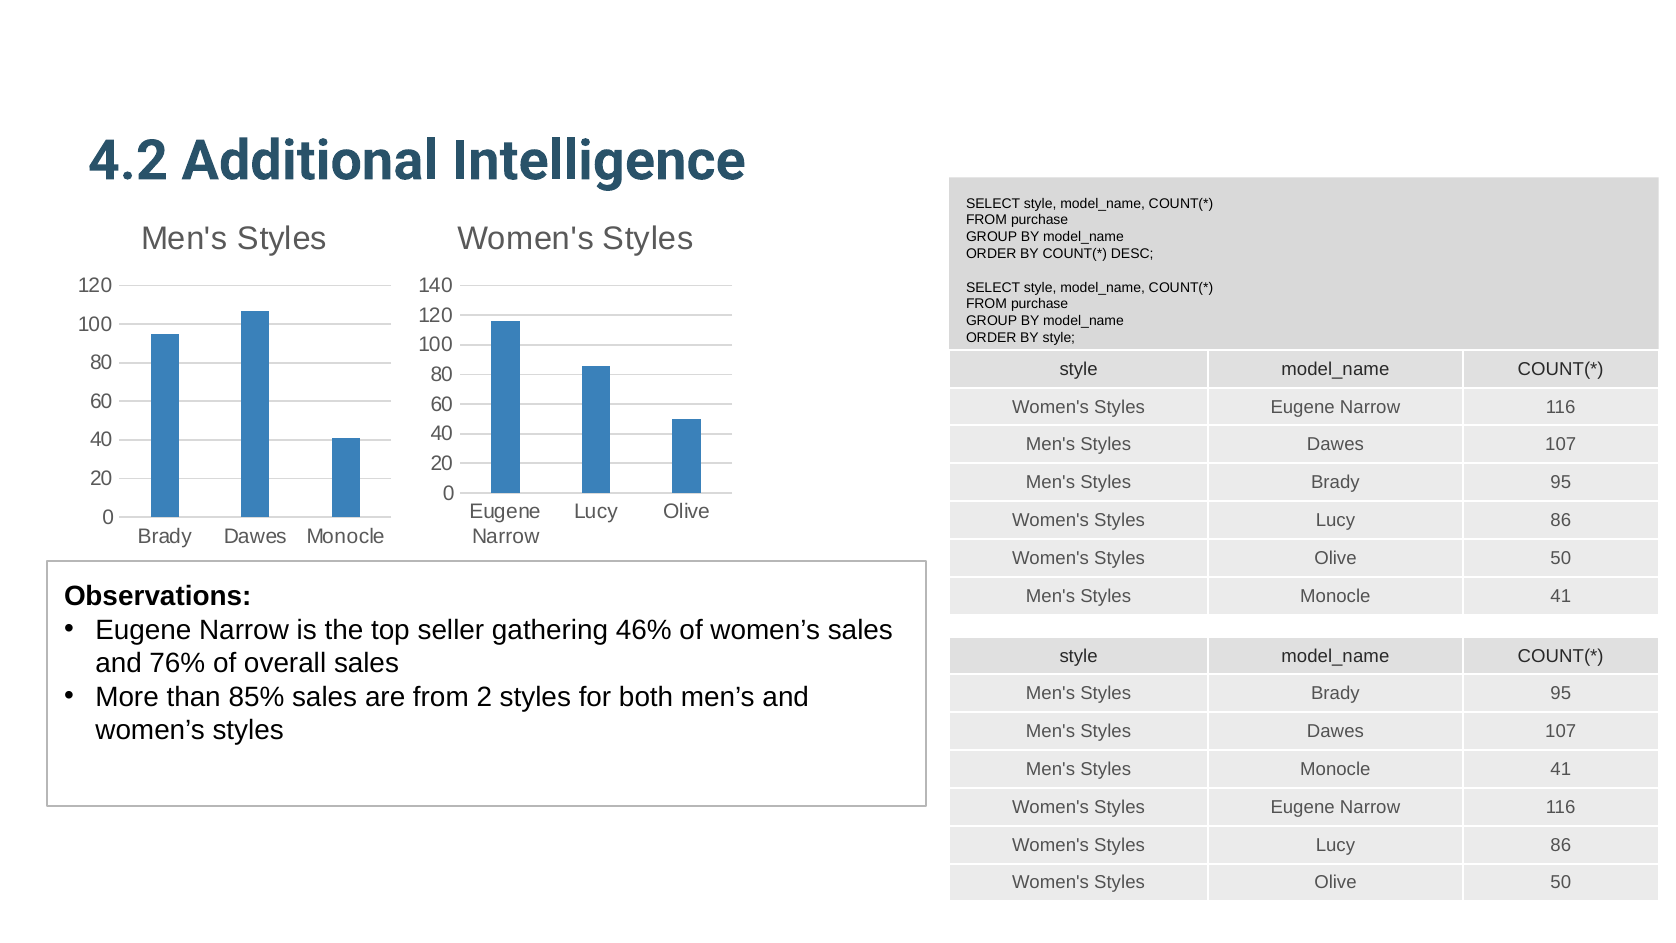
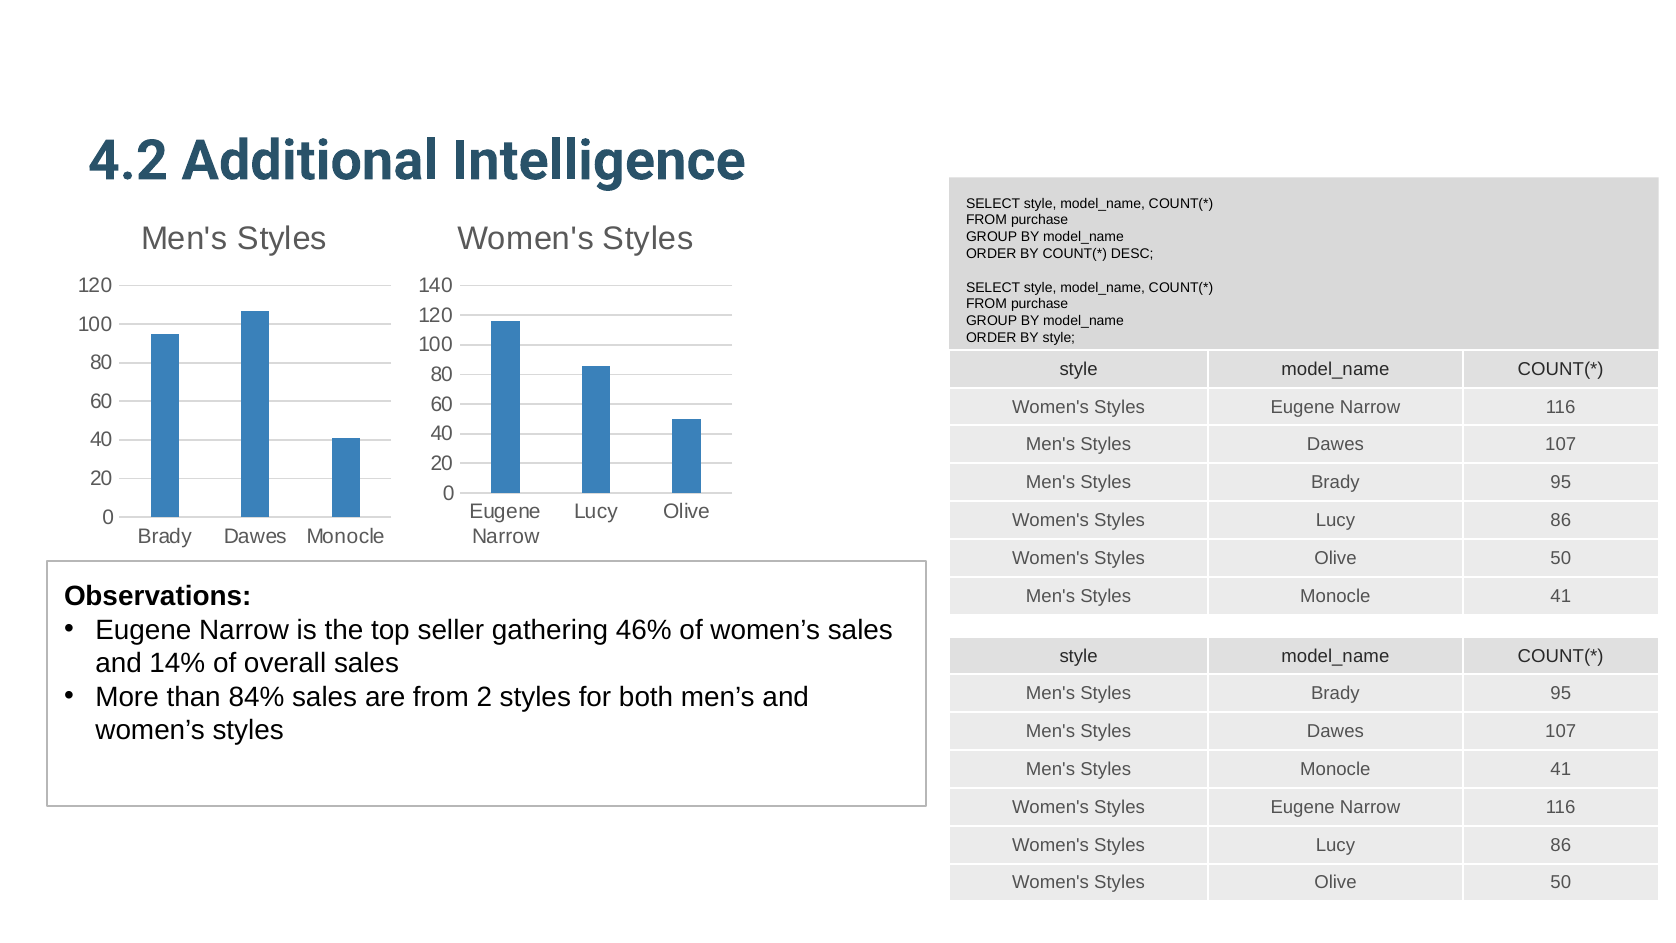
76%: 76% -> 14% (177, 663)
85%: 85% -> 84% (257, 697)
